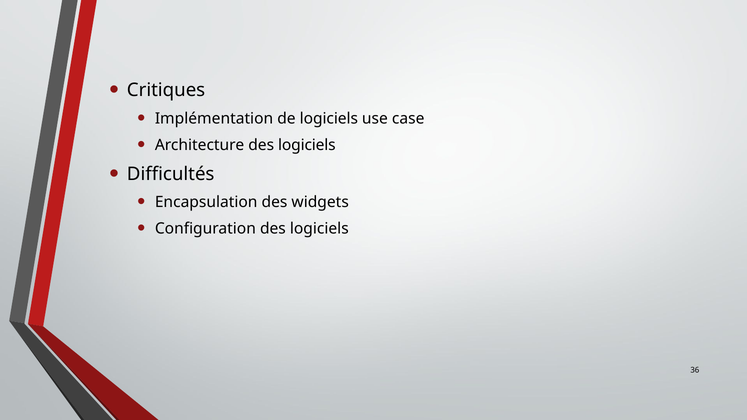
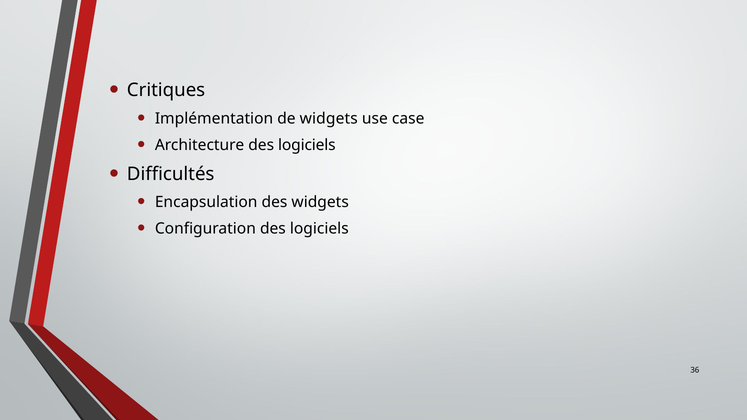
de logiciels: logiciels -> widgets (329, 118)
